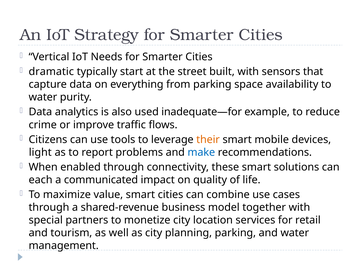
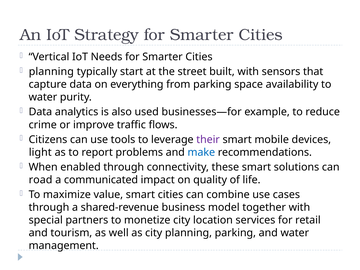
dramatic: dramatic -> planning (51, 72)
inadequate—for: inadequate—for -> businesses—for (202, 112)
their colour: orange -> purple (208, 140)
each: each -> road (41, 180)
